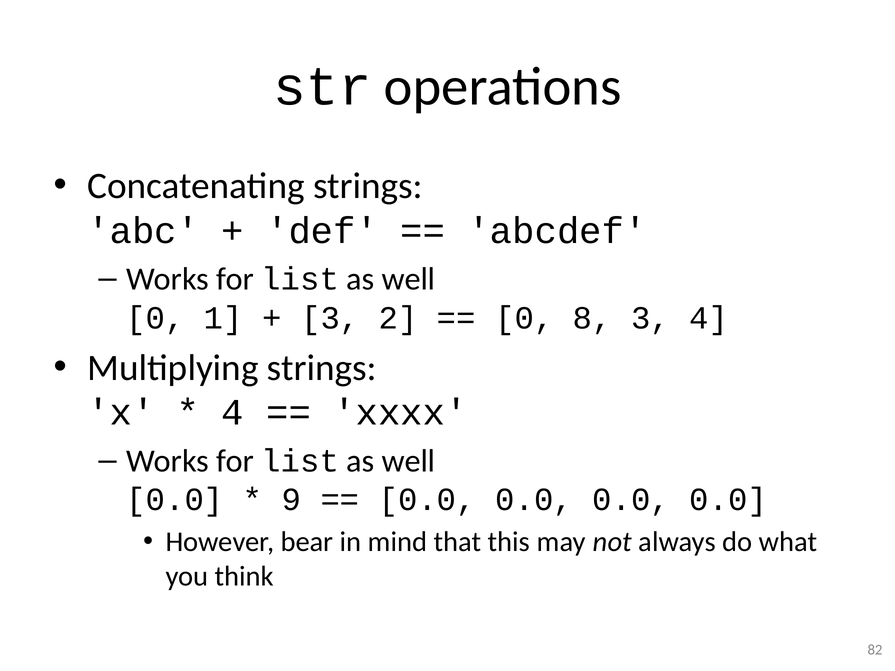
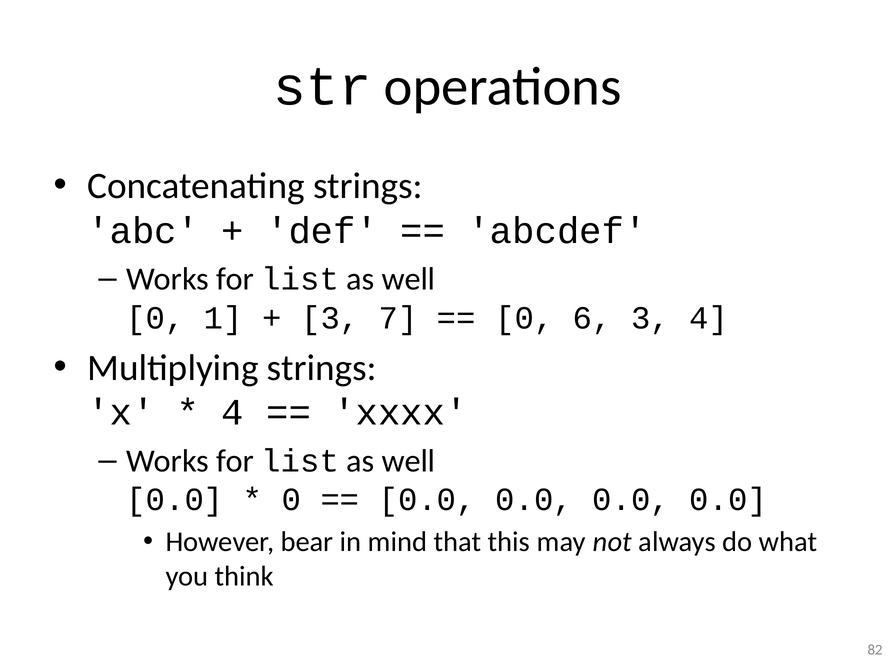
2: 2 -> 7 (398, 318)
8: 8 -> 6 (592, 318)
9: 9 -> 0 (291, 500)
